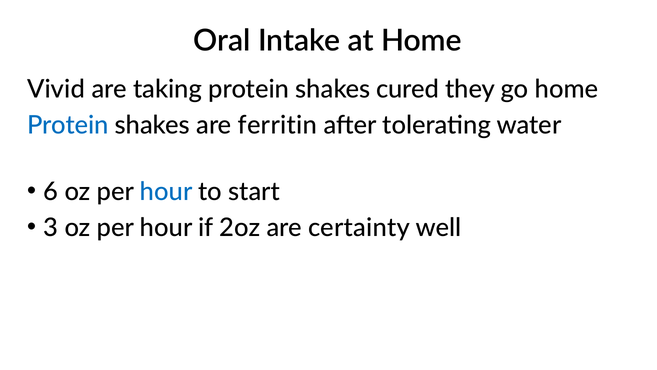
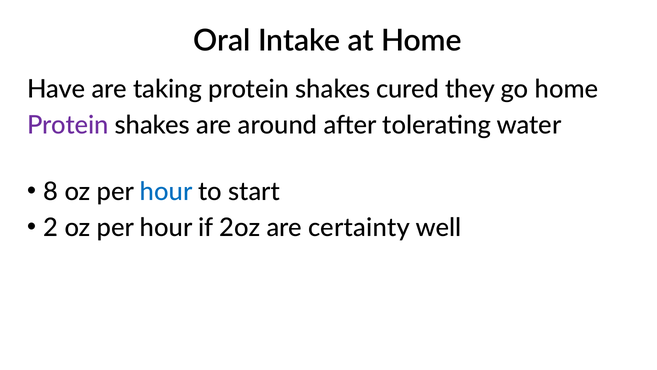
Vivid: Vivid -> Have (56, 89)
Protein colour: blue -> purple (68, 125)
ferritin: ferritin -> around (278, 125)
6: 6 -> 8 (51, 192)
3: 3 -> 2 (51, 227)
